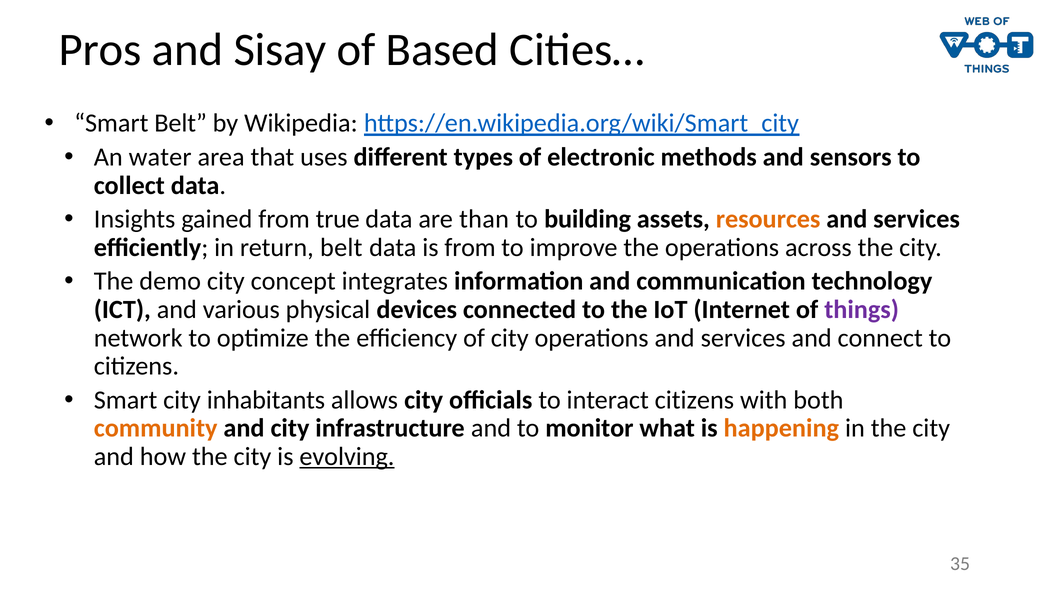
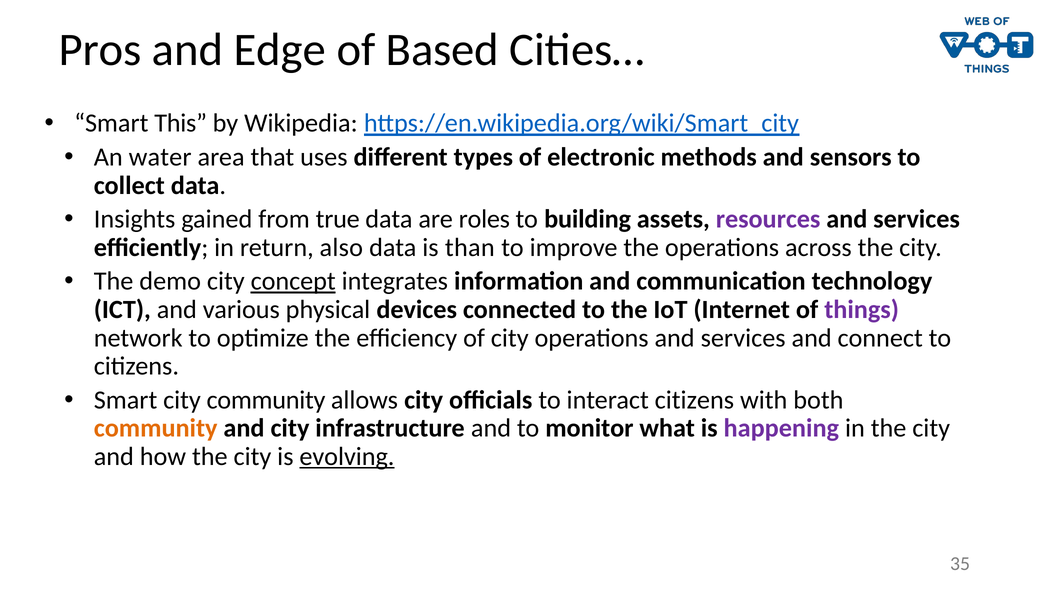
Sisay: Sisay -> Edge (280, 50)
Smart Belt: Belt -> This (181, 123)
than: than -> roles (484, 219)
resources colour: orange -> purple (768, 219)
return belt: belt -> also (341, 248)
is from: from -> than (470, 248)
concept underline: none -> present (293, 282)
city inhabitants: inhabitants -> community (266, 400)
happening colour: orange -> purple (781, 429)
